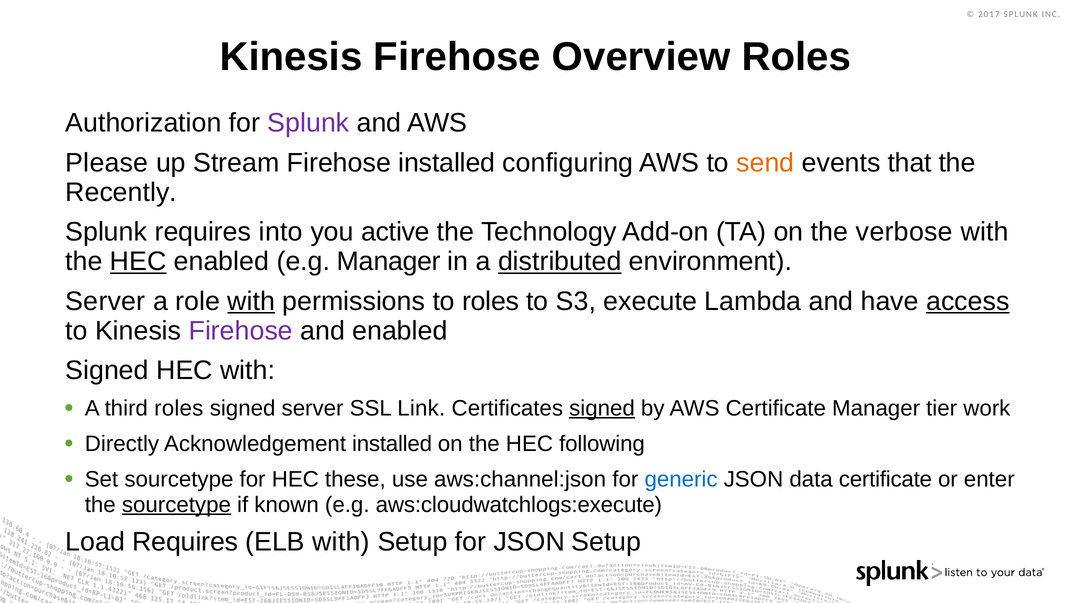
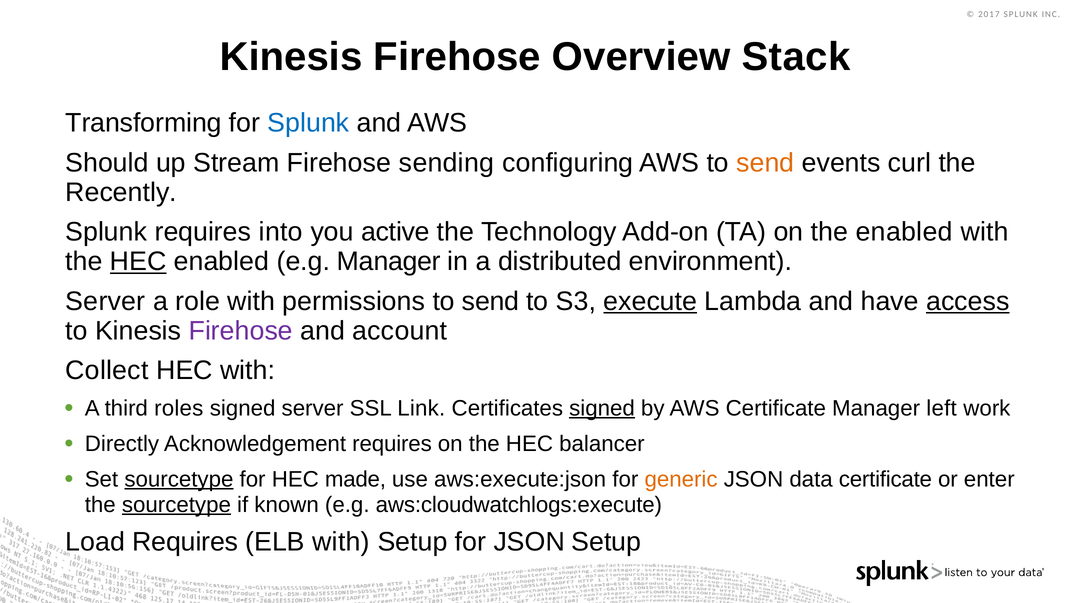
Overview Roles: Roles -> Stack (796, 57)
Authorization: Authorization -> Transforming (144, 123)
Splunk colour: purple -> blue (308, 123)
Please: Please -> Should (107, 163)
Firehose installed: installed -> sending (447, 163)
that: that -> curl (910, 163)
the verbose: verbose -> enabled (904, 232)
distributed underline: present -> none (560, 261)
with underline: present -> none (251, 301)
permissions to roles: roles -> send (491, 301)
execute underline: none -> present (650, 301)
and enabled: enabled -> account (400, 330)
Signed: Signed -> Collect (107, 370)
tier: tier -> left (942, 408)
Acknowledgement installed: installed -> requires (392, 443)
following: following -> balancer (602, 443)
sourcetype underline: none -> present (179, 479)
these: these -> made (355, 479)
aws:channel:json: aws:channel:json -> aws:execute:json (520, 479)
generic colour: blue -> orange (681, 479)
